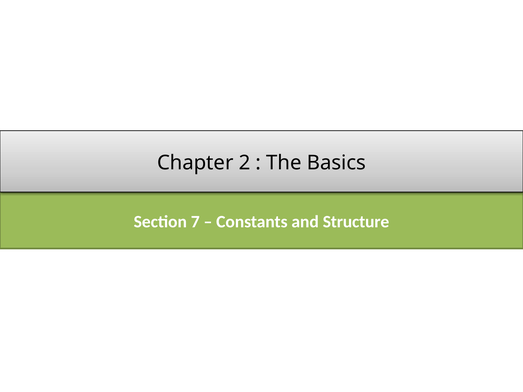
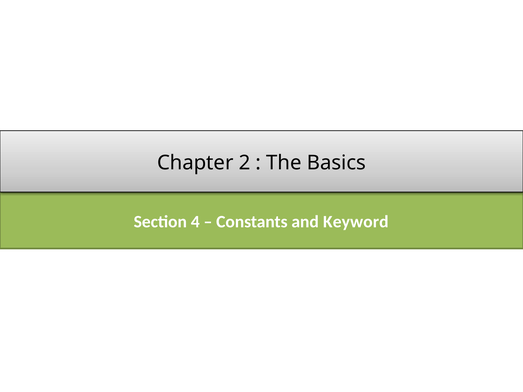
7: 7 -> 4 (195, 222)
Structure: Structure -> Keyword (356, 222)
